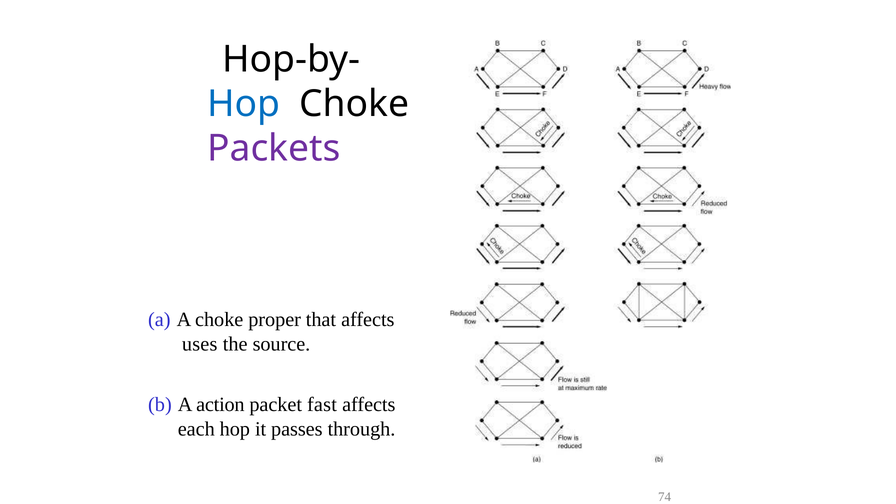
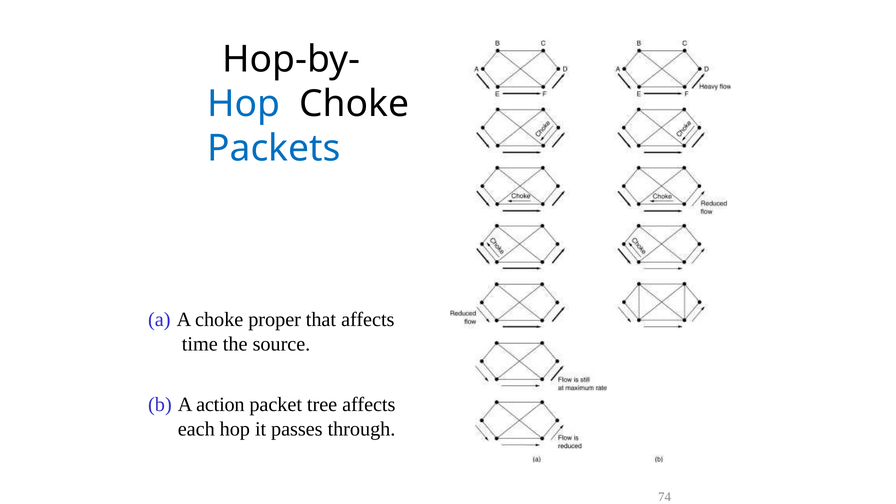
Packets colour: purple -> blue (274, 148)
uses: uses -> time (200, 344)
fast: fast -> tree (322, 405)
